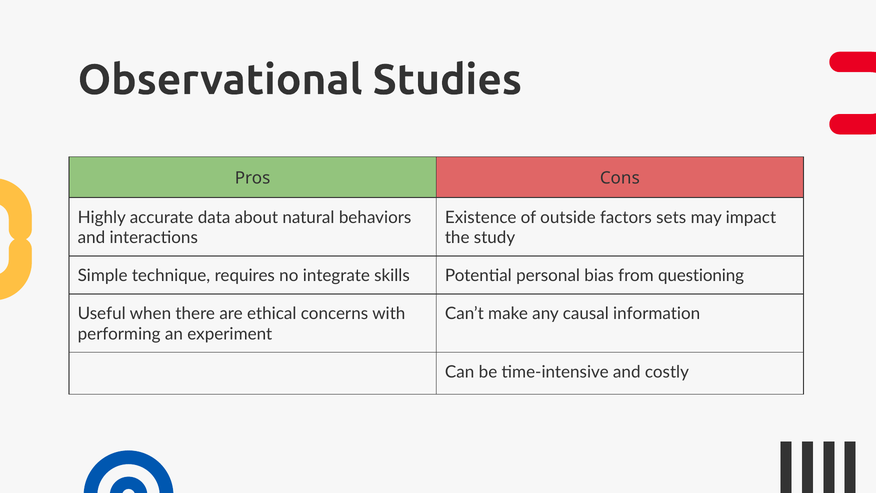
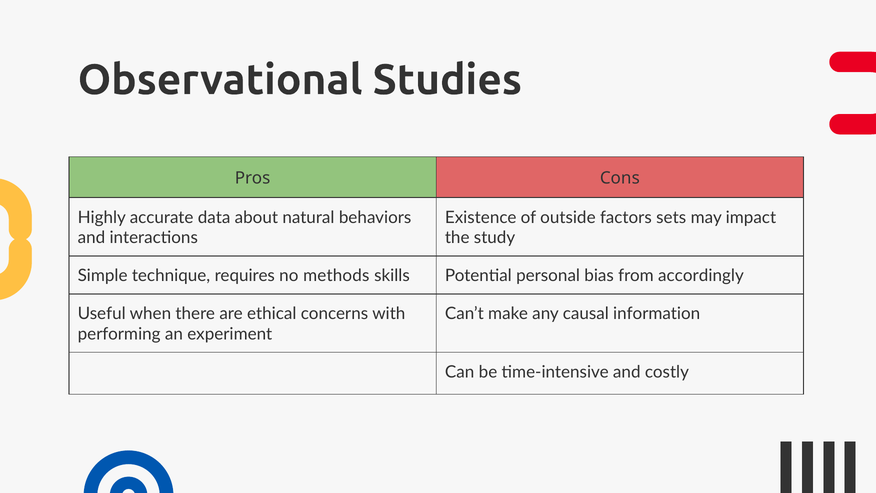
integrate: integrate -> methods (336, 276)
questioning: questioning -> accordingly (701, 276)
